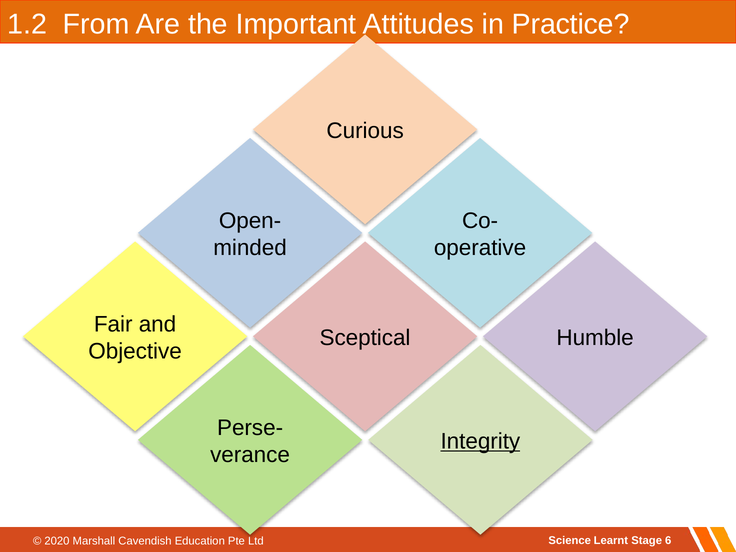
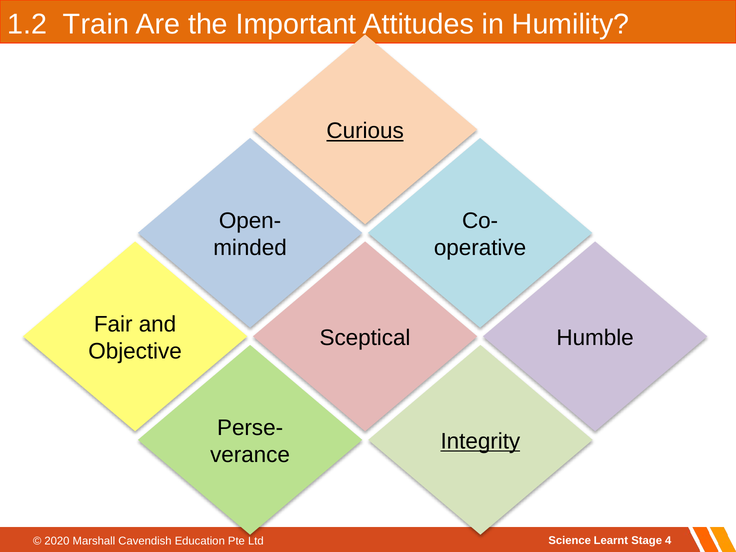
From: From -> Train (96, 24)
Practice: Practice -> Humility (571, 24)
Curious underline: none -> present (365, 131)
6: 6 -> 4 (668, 540)
